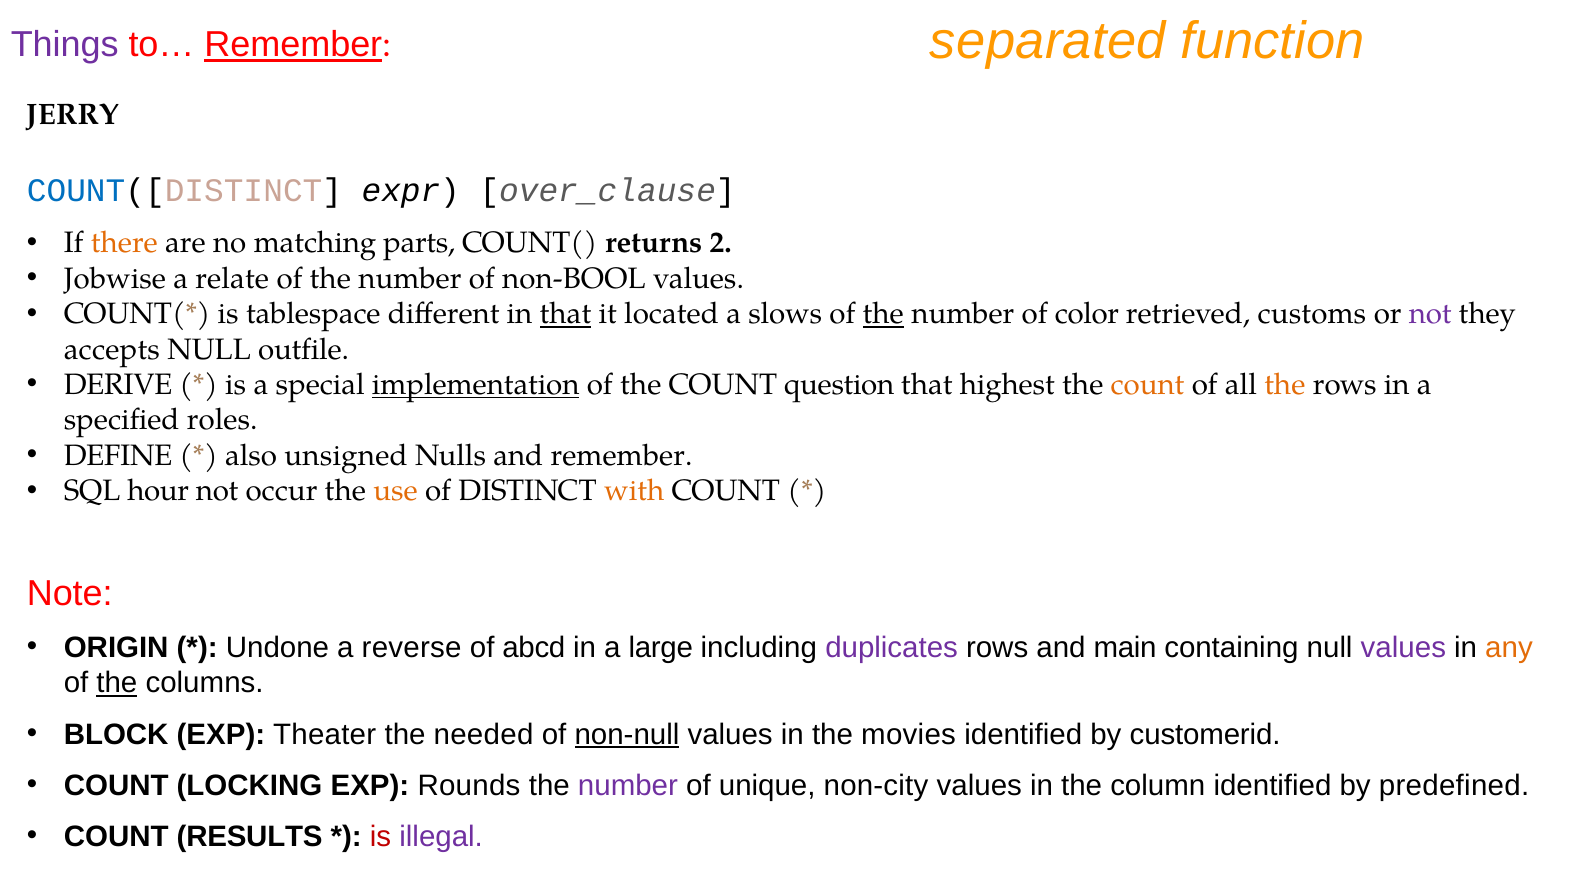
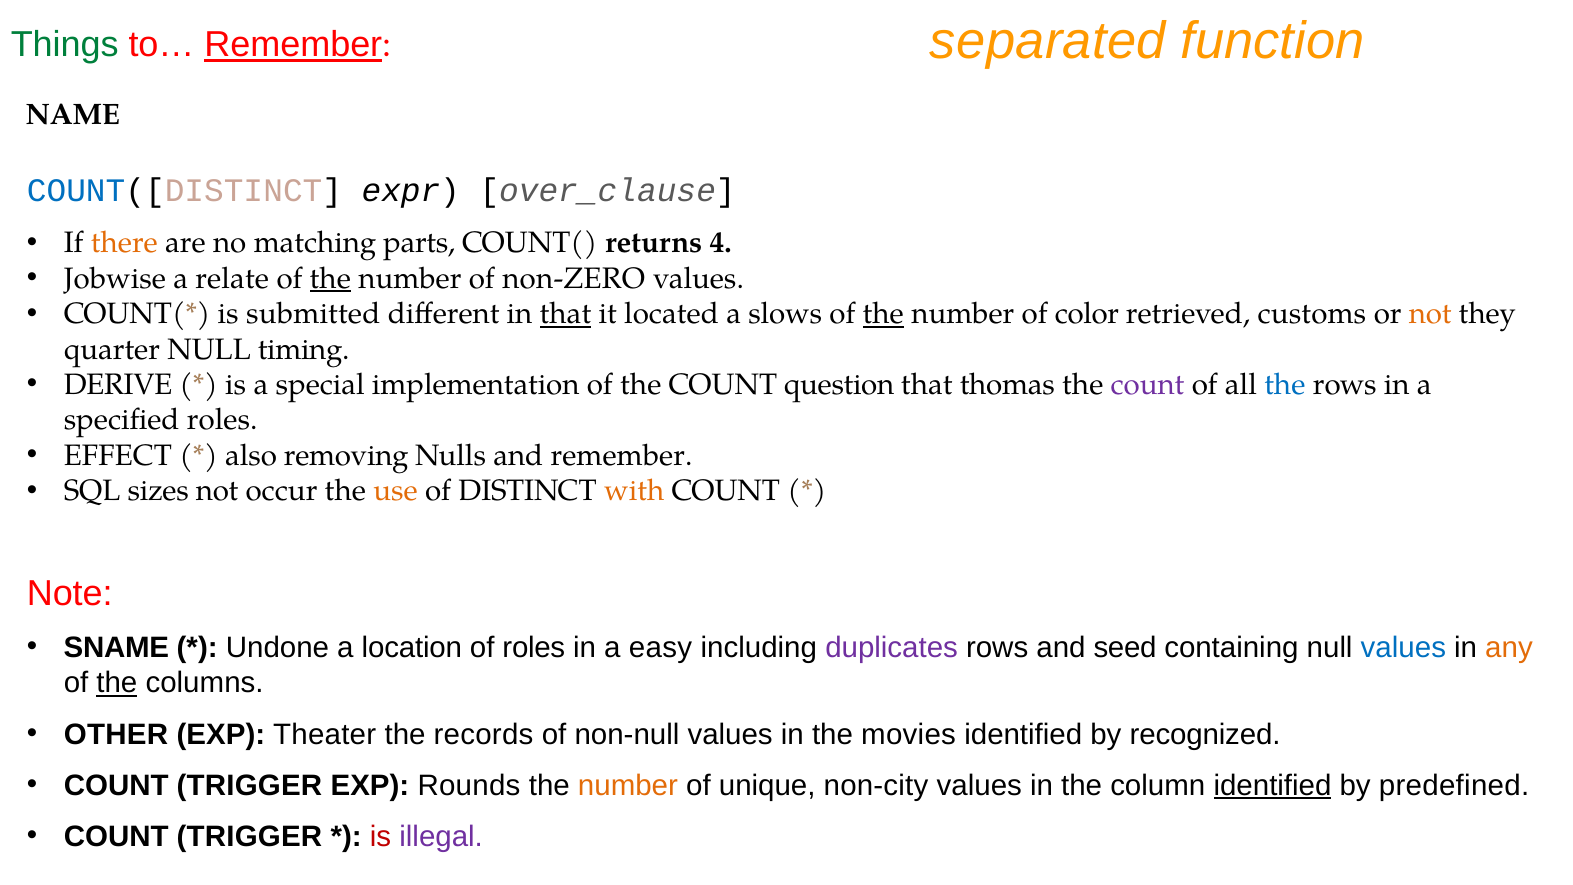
Things colour: purple -> green (65, 45)
JERRY: JERRY -> NAME (73, 115)
2: 2 -> 4 (721, 243)
the underline: none -> present (330, 279)
non-BOOL: non-BOOL -> non-ZERO (574, 279)
tablespace: tablespace -> submitted (313, 314)
not colour: purple -> orange (1430, 314)
accepts: accepts -> quarter (112, 349)
outfile: outfile -> timing (304, 349)
implementation underline: present -> none (476, 385)
highest: highest -> thomas (1007, 385)
count colour: orange -> purple (1147, 385)
the colour: orange -> blue (1285, 385)
DEFINE: DEFINE -> EFFECT (118, 456)
unsigned: unsigned -> removing (346, 456)
hour: hour -> sizes (158, 491)
ORIGIN: ORIGIN -> SNAME (116, 648)
reverse: reverse -> location (412, 648)
of abcd: abcd -> roles (534, 648)
large: large -> easy (660, 648)
main: main -> seed (1125, 648)
values colour: purple -> blue (1403, 648)
BLOCK: BLOCK -> OTHER (116, 734)
needed: needed -> records (484, 734)
non-null underline: present -> none (627, 734)
customerid: customerid -> recognized (1205, 734)
LOCKING: LOCKING -> TRIGGER (249, 785)
number colour: purple -> orange (628, 785)
identified underline: none -> present (1273, 785)
RESULTS: RESULTS -> TRIGGER (249, 836)
